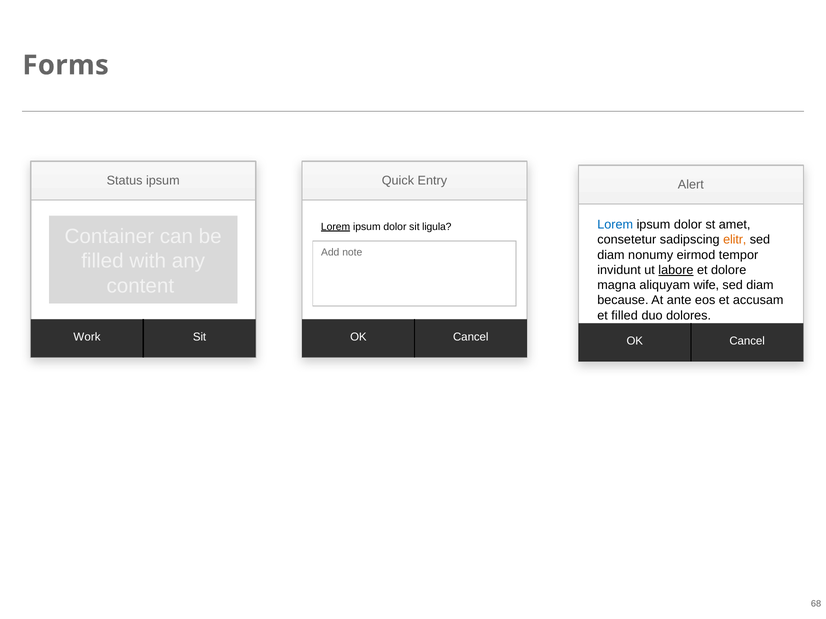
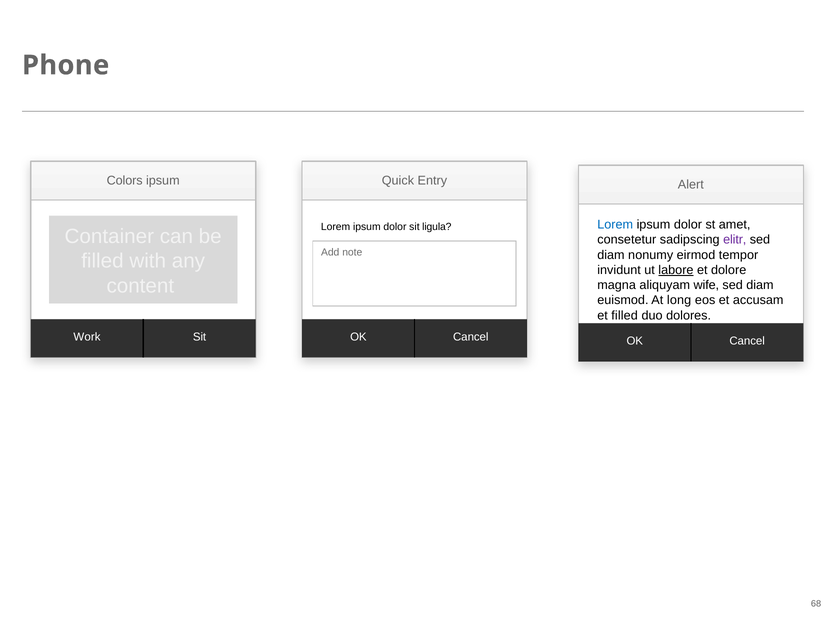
Forms: Forms -> Phone (66, 65)
Status: Status -> Colors (125, 181)
Lorem underline: present -> none (336, 227)
elitr colour: orange -> purple (735, 240)
because: because -> euismod (623, 301)
ante: ante -> long (679, 301)
